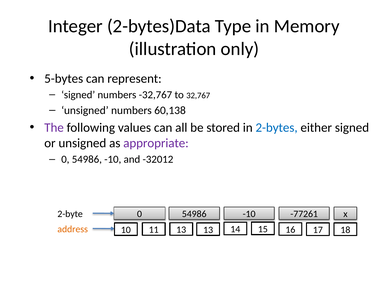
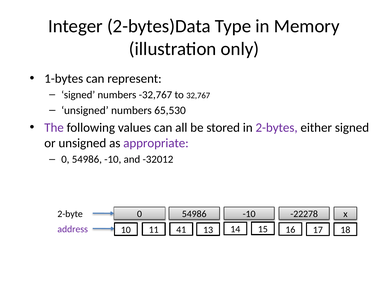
5-bytes: 5-bytes -> 1-bytes (64, 79)
60,138: 60,138 -> 65,530 (170, 110)
2-bytes colour: blue -> purple (277, 128)
-77261: -77261 -> -22278 (304, 214)
address colour: orange -> purple (73, 229)
11 13: 13 -> 41 (181, 230)
